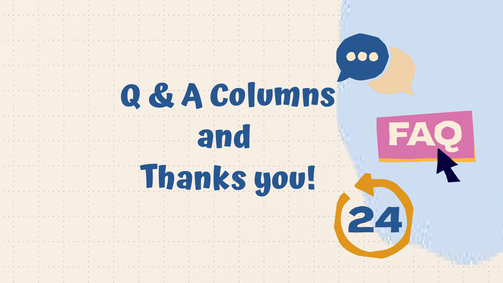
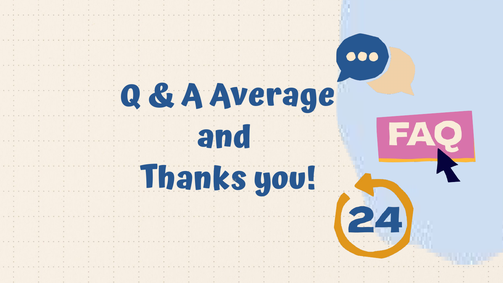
Columns: Columns -> Average (273, 95)
